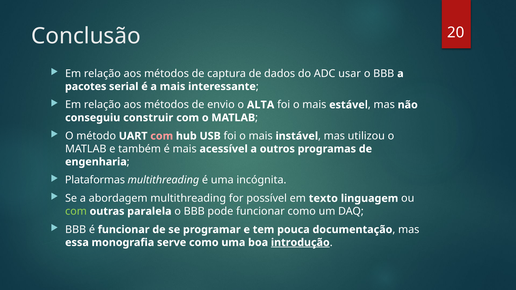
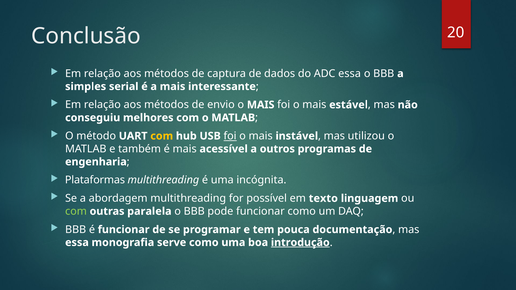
ADC usar: usar -> essa (350, 74)
pacotes: pacotes -> simples (86, 87)
envio o ALTA: ALTA -> MAIS (261, 105)
construir: construir -> melhores (148, 118)
com colour: pink -> yellow (162, 136)
foi underline: none -> present (230, 136)
